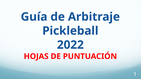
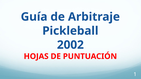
2022: 2022 -> 2002 (70, 45)
